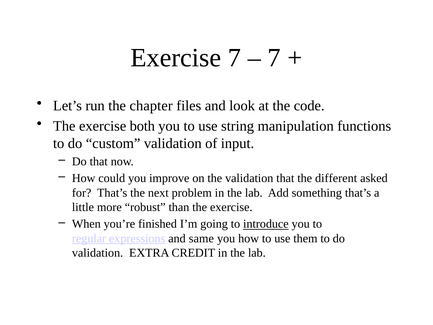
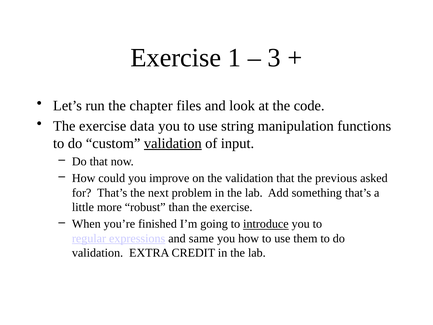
Exercise 7: 7 -> 1 (235, 58)
7: 7 -> 3 (274, 58)
both: both -> data (142, 126)
validation underline: none -> present (173, 143)
different: different -> previous (336, 178)
